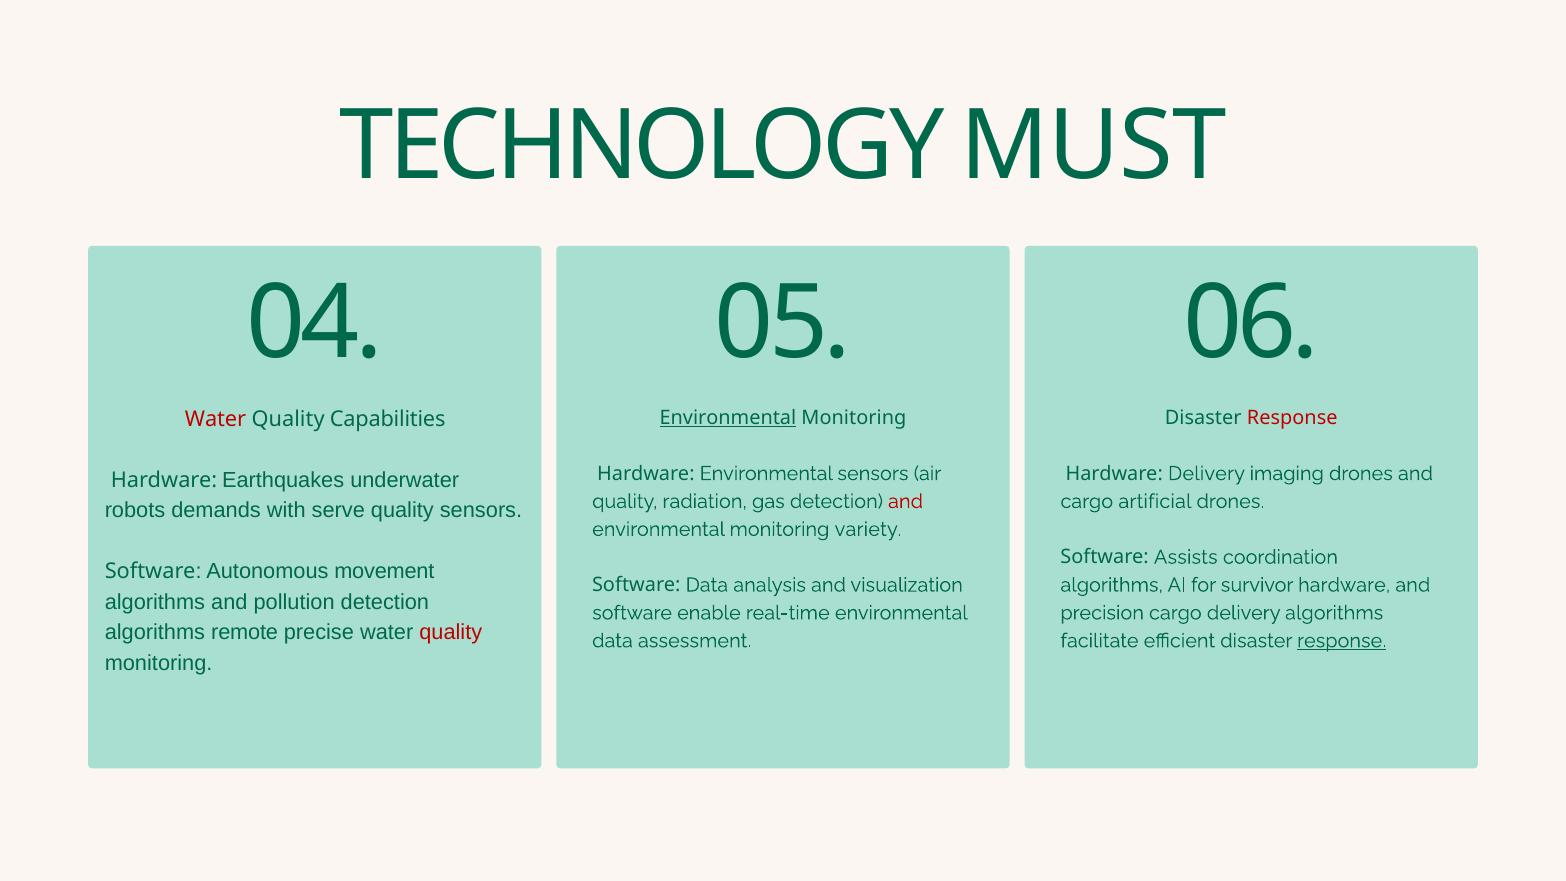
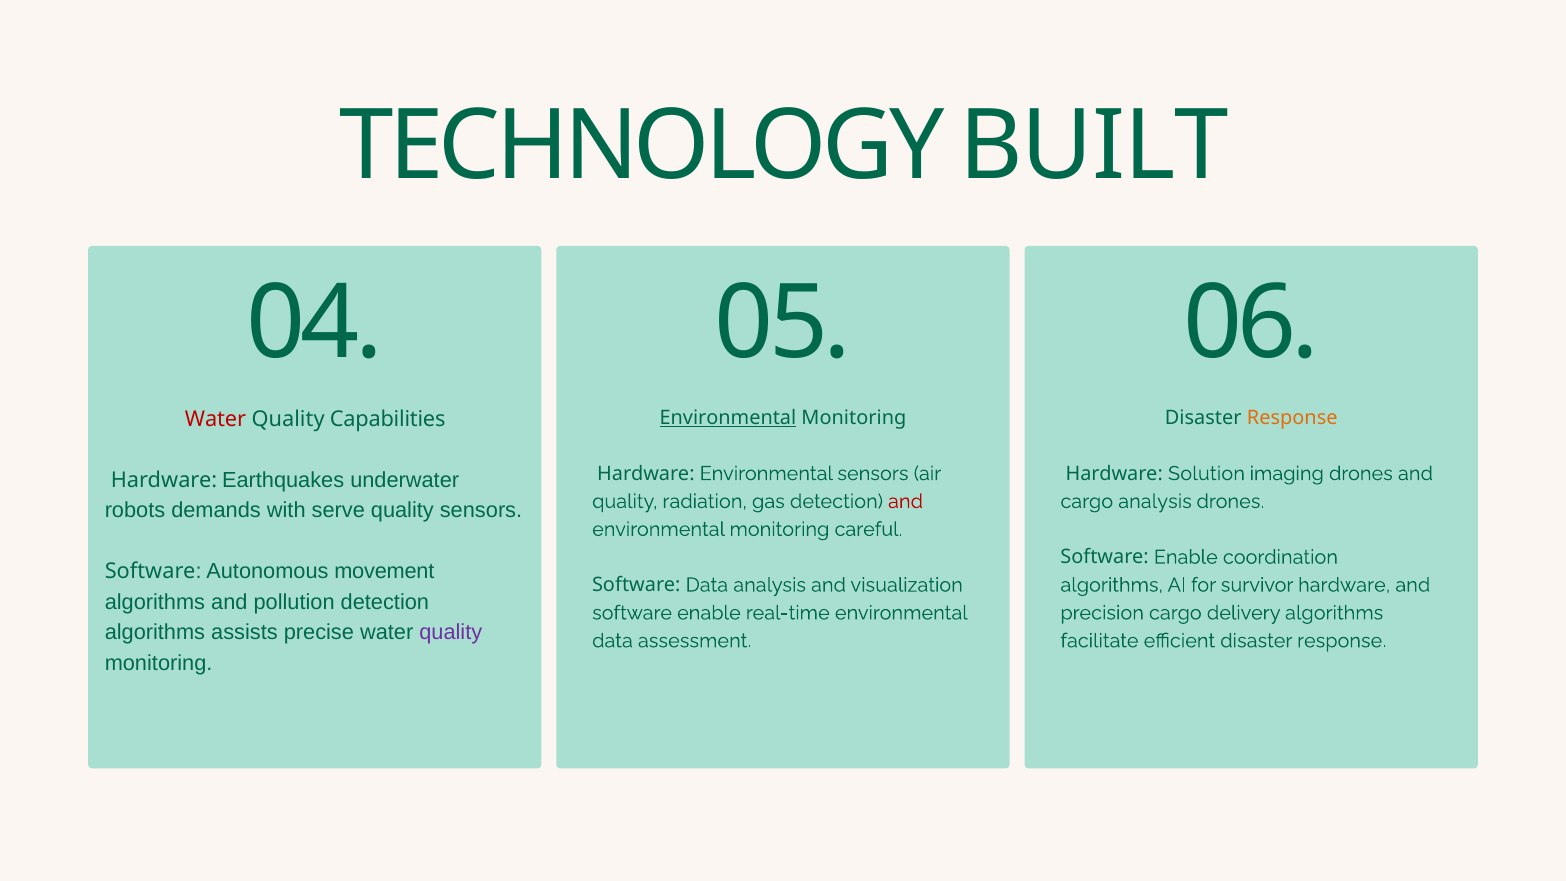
MUST: MUST -> BUILT (1094, 146)
Response colour: red -> orange (1292, 418)
Hardware Delivery: Delivery -> Solution (1206, 473)
cargo artificial: artificial -> analysis (1155, 501)
variety: variety -> careful (868, 529)
Assists: Assists -> Enable (1186, 557)
remote: remote -> assists (244, 632)
quality colour: red -> purple (451, 632)
response underline: present -> none (1342, 641)
